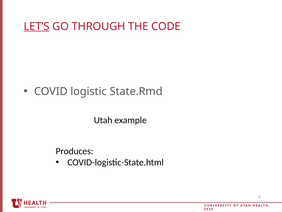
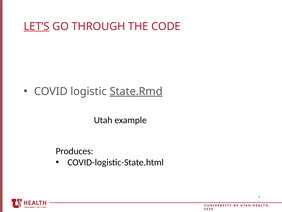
State.Rmd underline: none -> present (136, 91)
